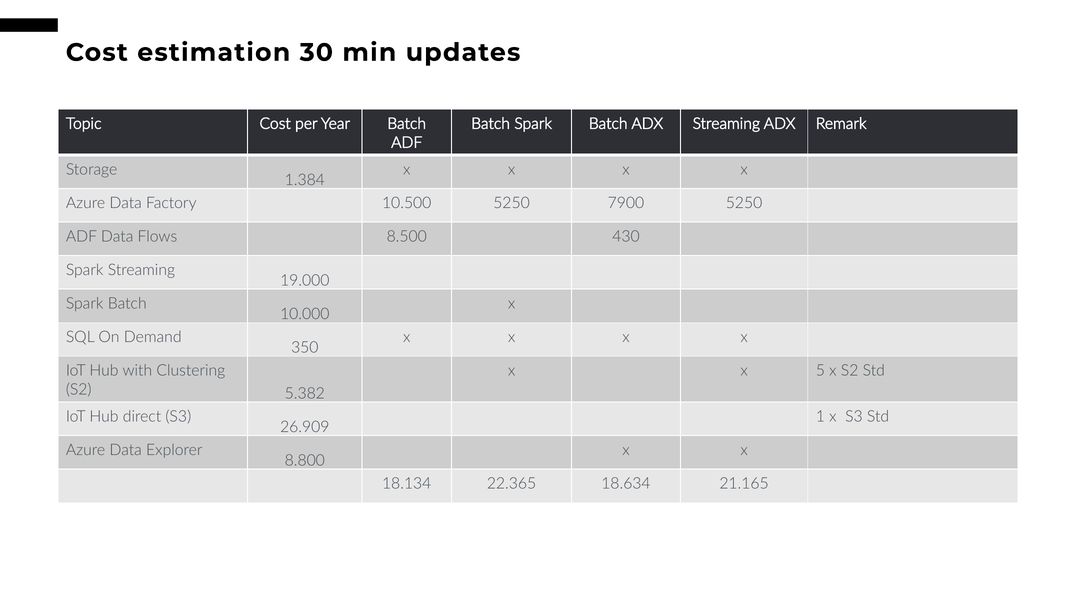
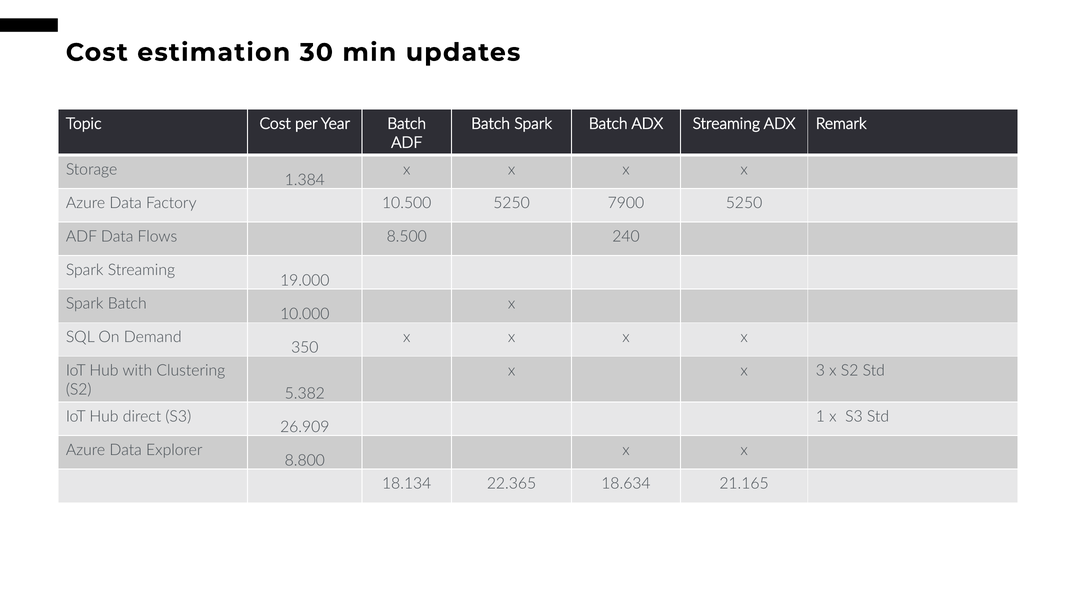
430: 430 -> 240 (626, 237)
5: 5 -> 3 (820, 371)
